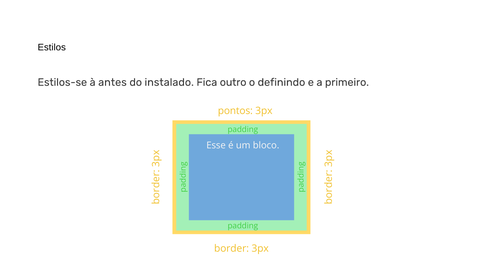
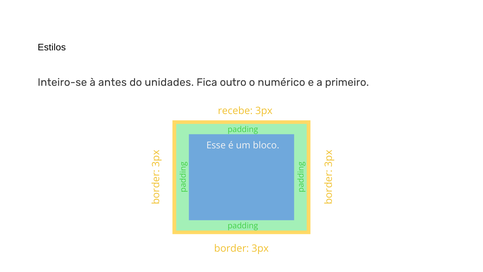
Estilos-se: Estilos-se -> Inteiro-se (62, 82)
instalado: instalado -> unidades (169, 82)
definindo: definindo -> numérico (281, 82)
pontos: pontos -> recebe (235, 111)
